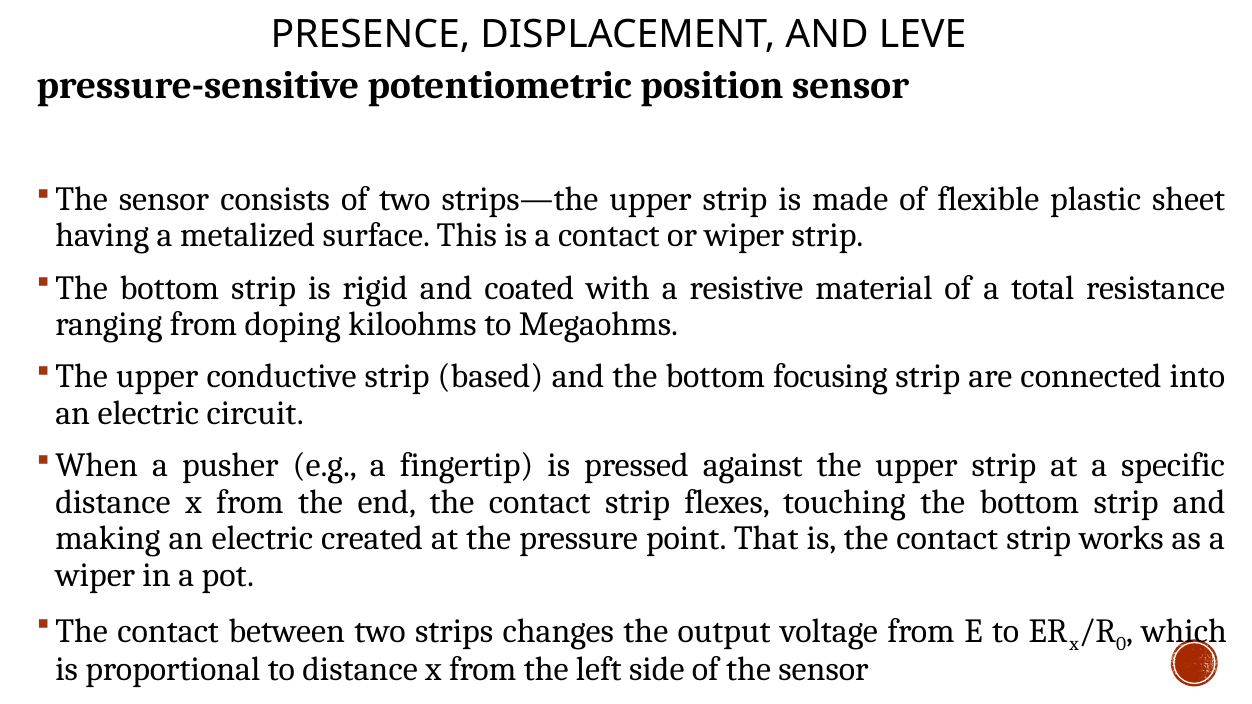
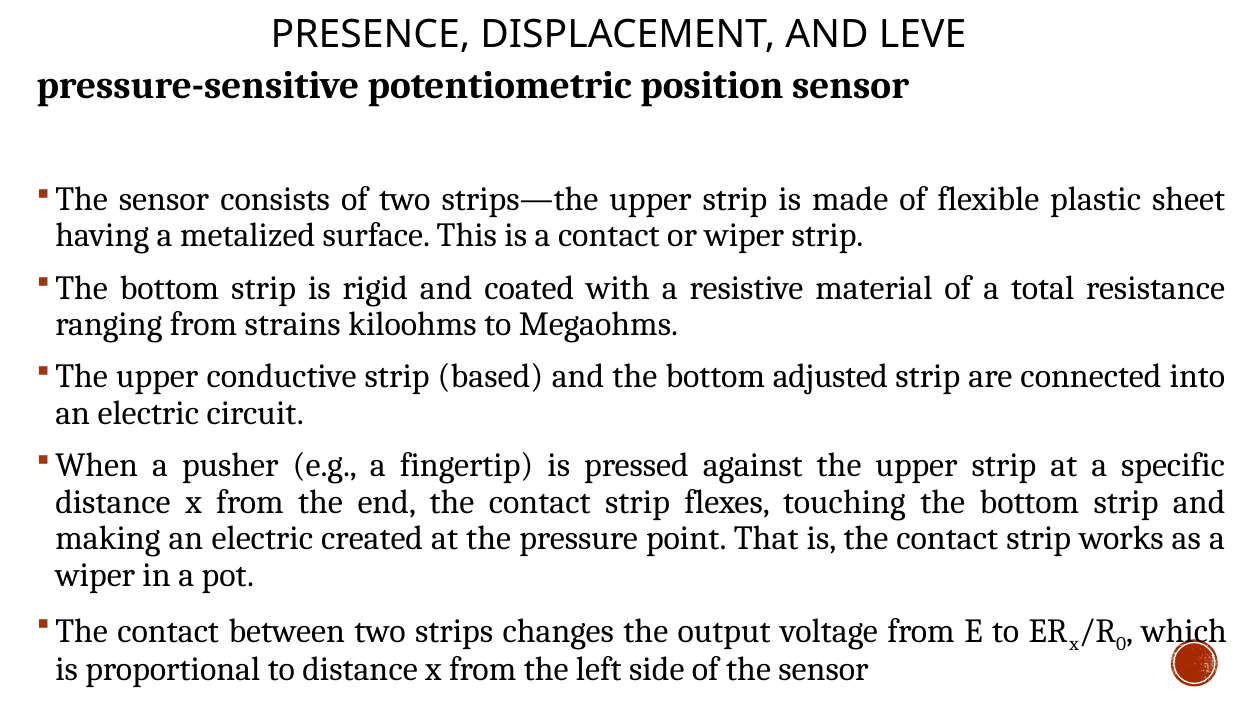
doping: doping -> strains (293, 325)
focusing: focusing -> adjusted (830, 377)
